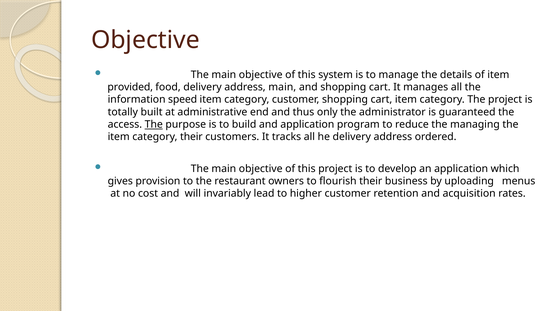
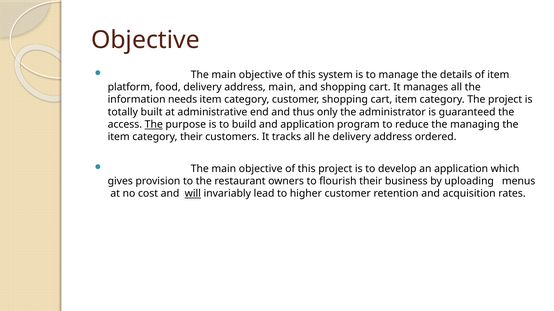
provided: provided -> platform (130, 87)
speed: speed -> needs (183, 100)
will underline: none -> present (193, 194)
